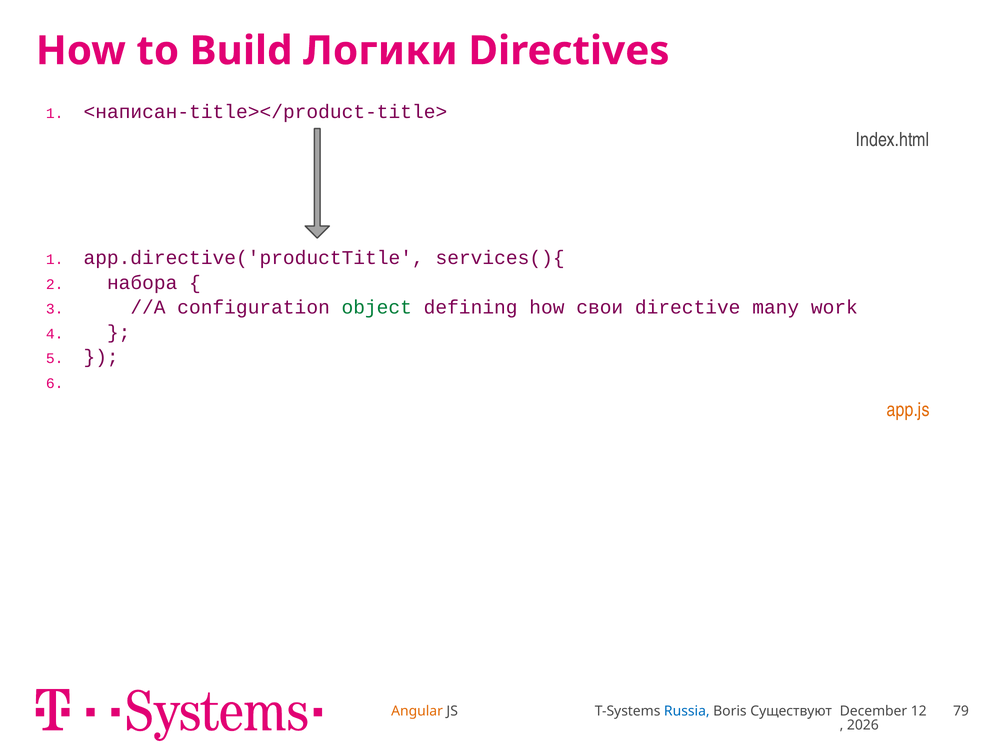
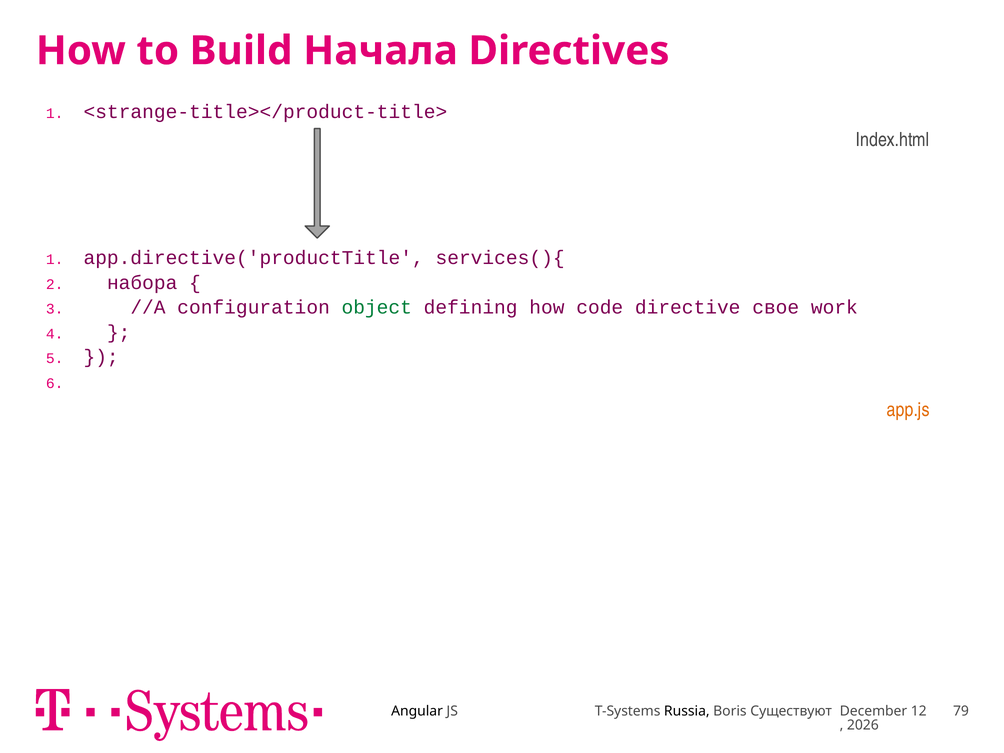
Логики: Логики -> Начала (380, 51)
<написан-title></product-title>: <написан-title></product-title> -> <strange-title></product-title> (265, 112)
свои: свои -> code (600, 307)
many: many -> свое (776, 307)
Angular colour: orange -> black (417, 711)
Russia colour: blue -> black (687, 711)
